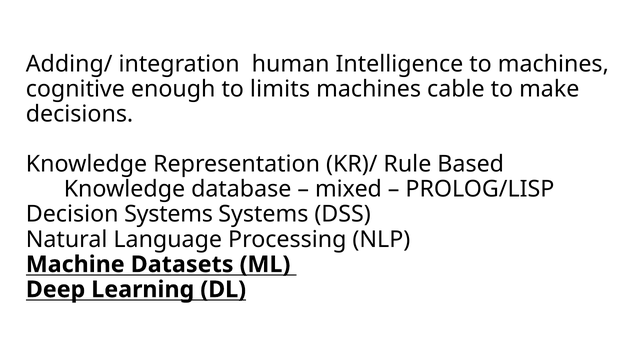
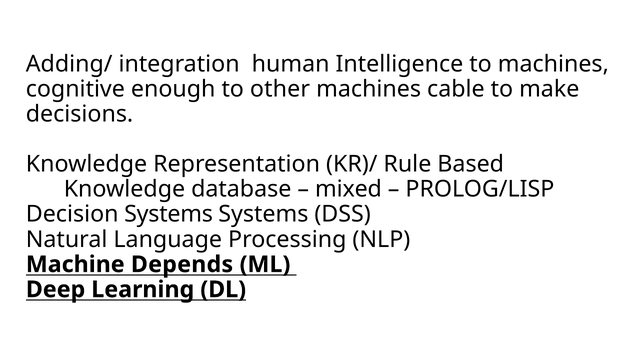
limits: limits -> other (280, 89)
Datasets: Datasets -> Depends (182, 265)
